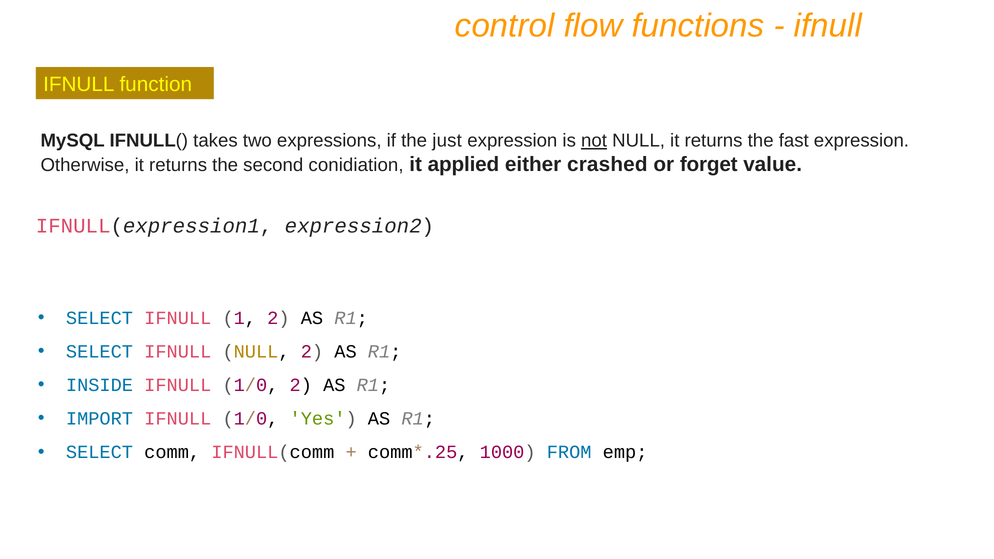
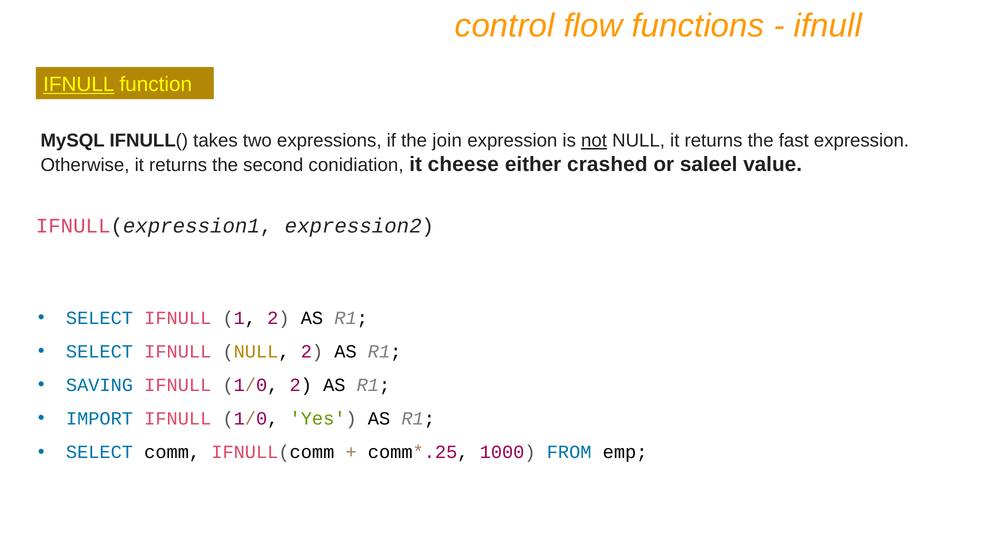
IFNULL underline: none -> present (79, 85)
just: just -> join (447, 141)
applied: applied -> cheese (463, 164)
forget: forget -> saleel (709, 164)
INSIDE: INSIDE -> SAVING (99, 385)
